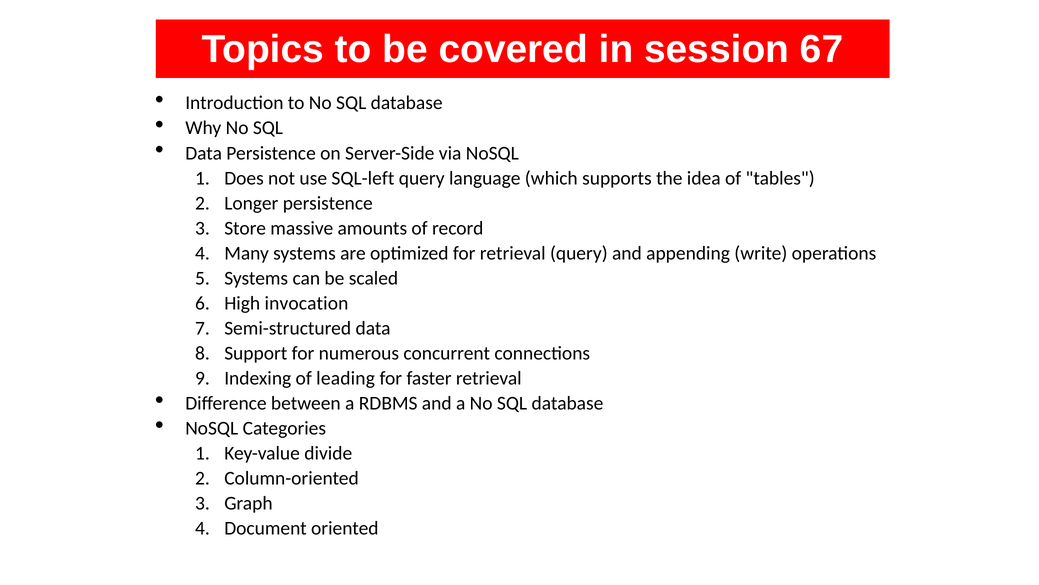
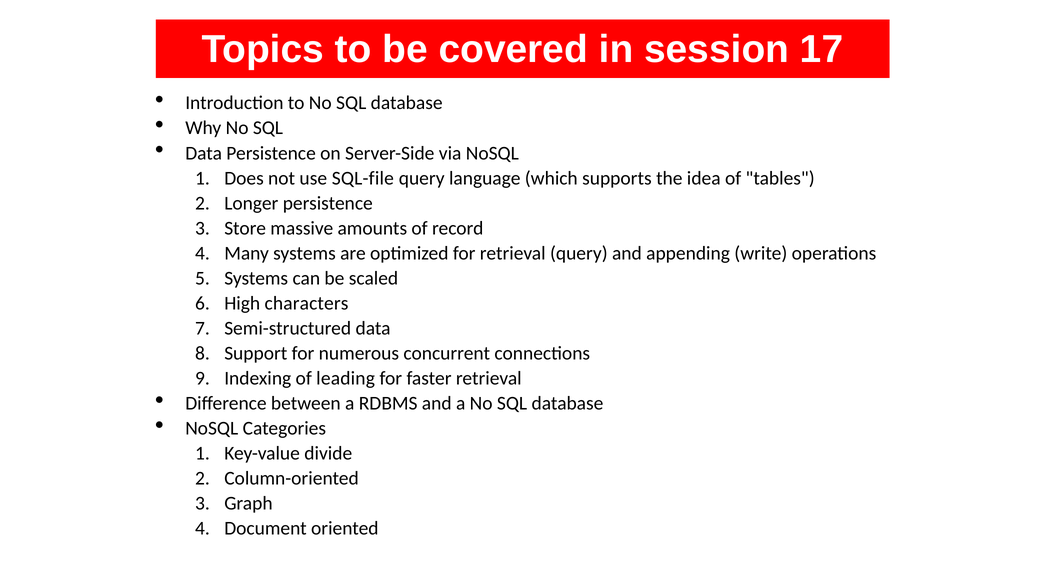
67: 67 -> 17 (822, 49)
SQL-left: SQL-left -> SQL-file (363, 178)
invocation: invocation -> characters (307, 303)
